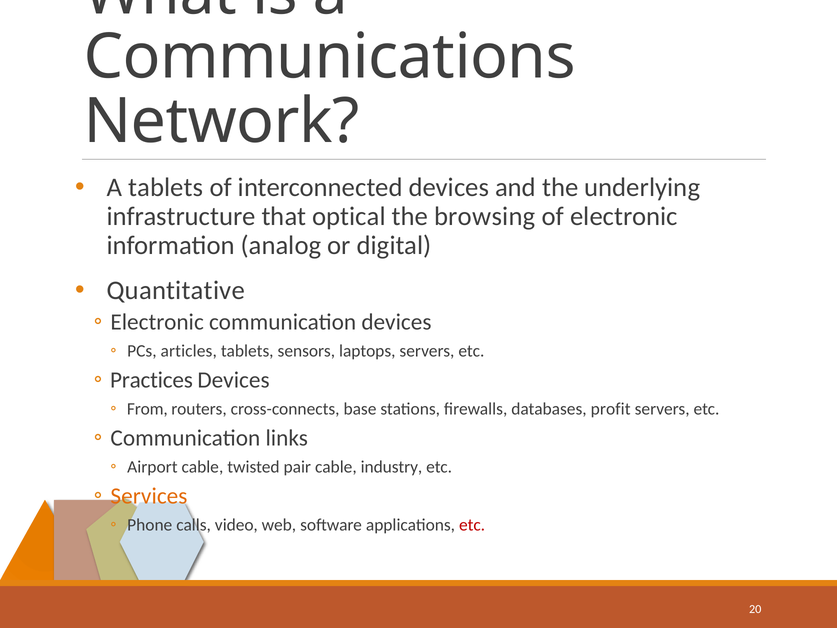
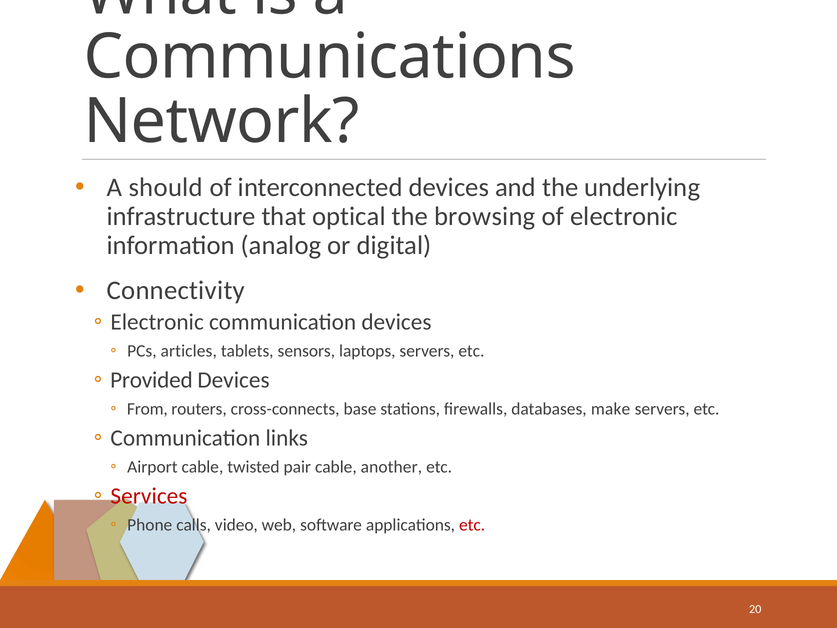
A tablets: tablets -> should (166, 187)
Quantitative: Quantitative -> Connectivity (176, 290)
Practices: Practices -> Provided (151, 380)
profit: profit -> make (611, 409)
industry: industry -> another (391, 467)
Services colour: orange -> red (149, 496)
